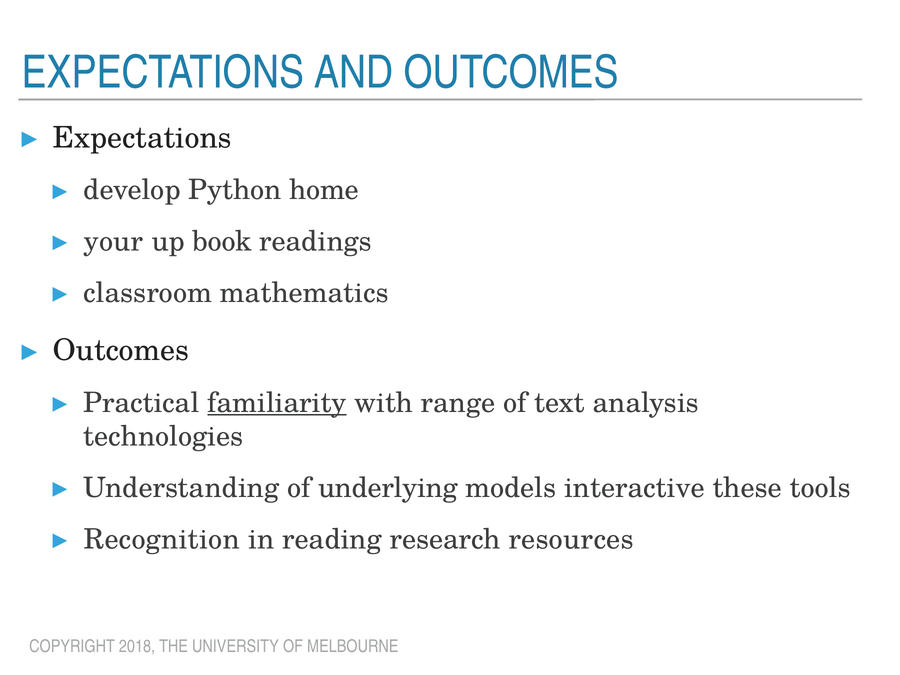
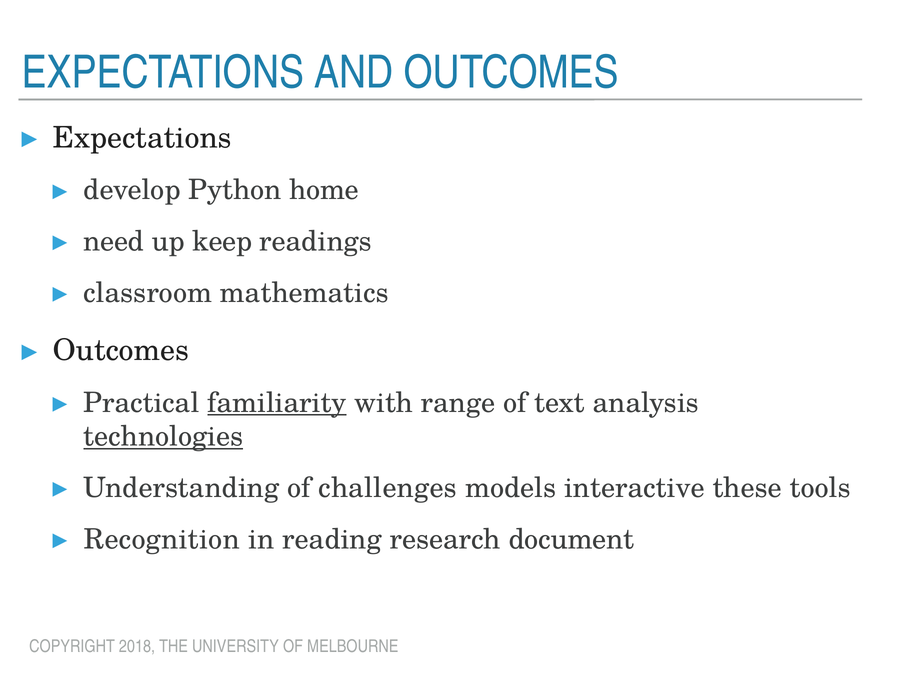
your: your -> need (114, 241)
book: book -> keep (222, 241)
technologies underline: none -> present (163, 437)
underlying: underlying -> challenges (388, 488)
resources: resources -> document (571, 539)
